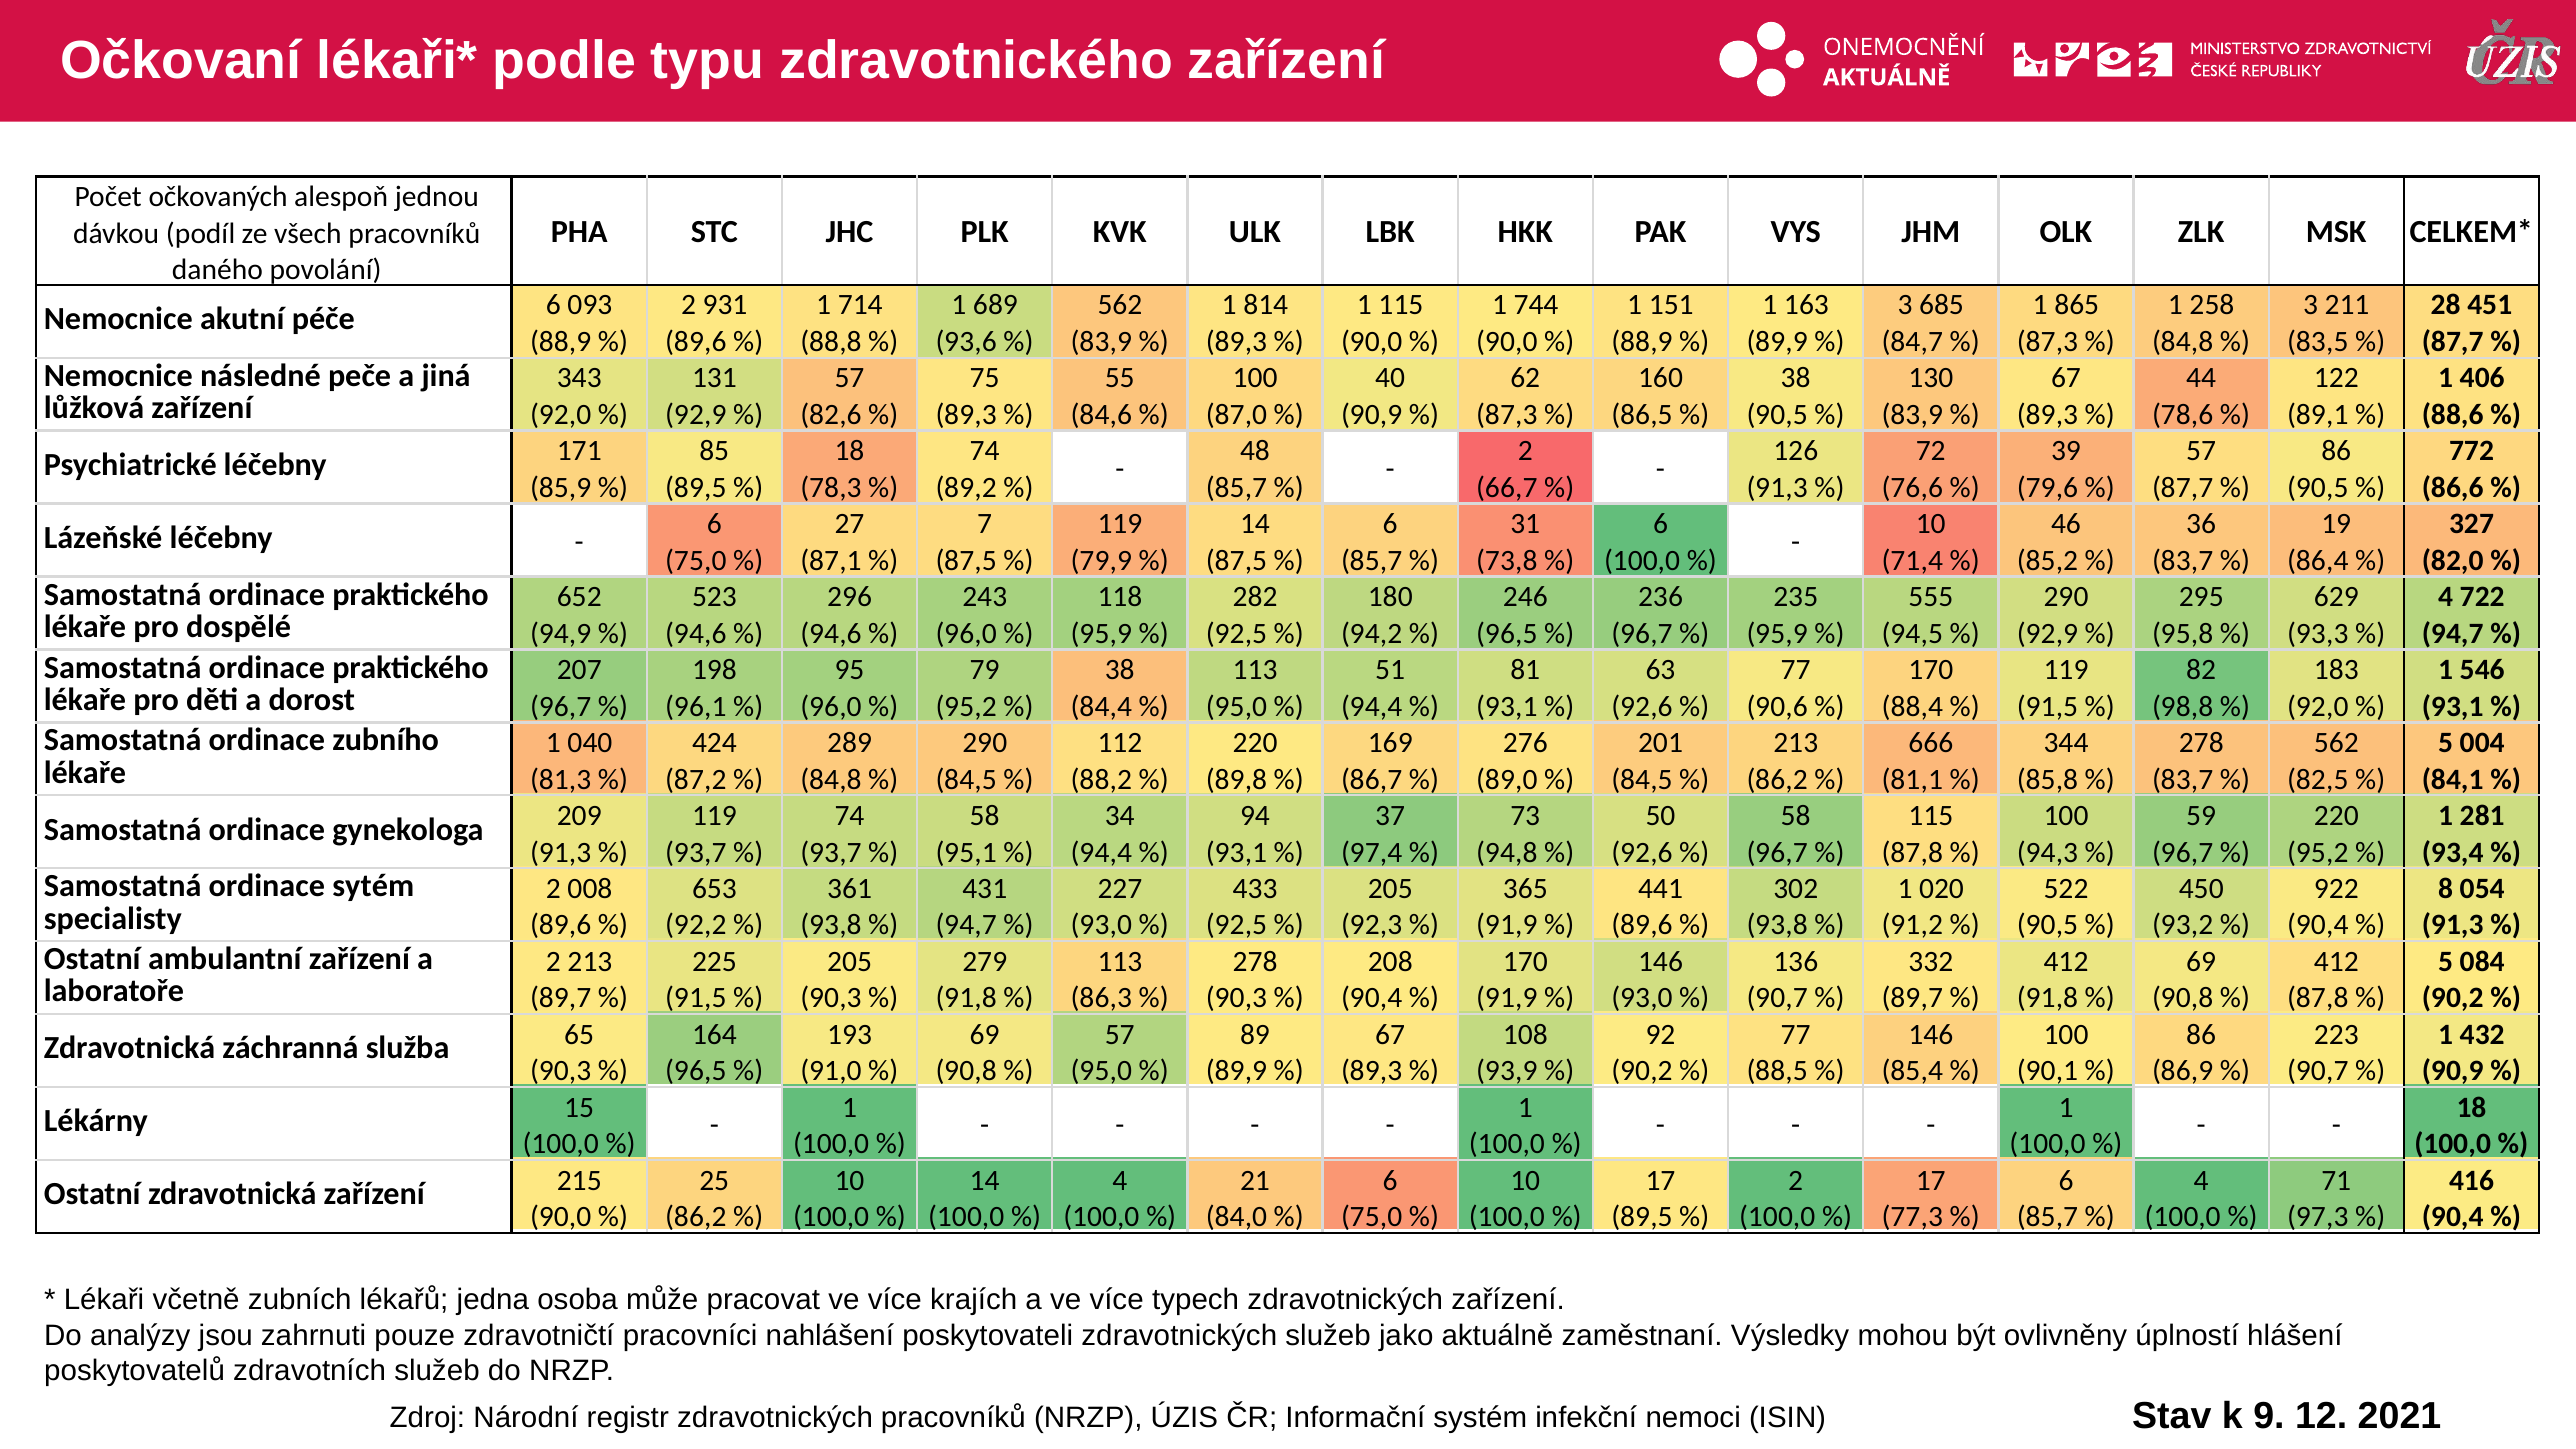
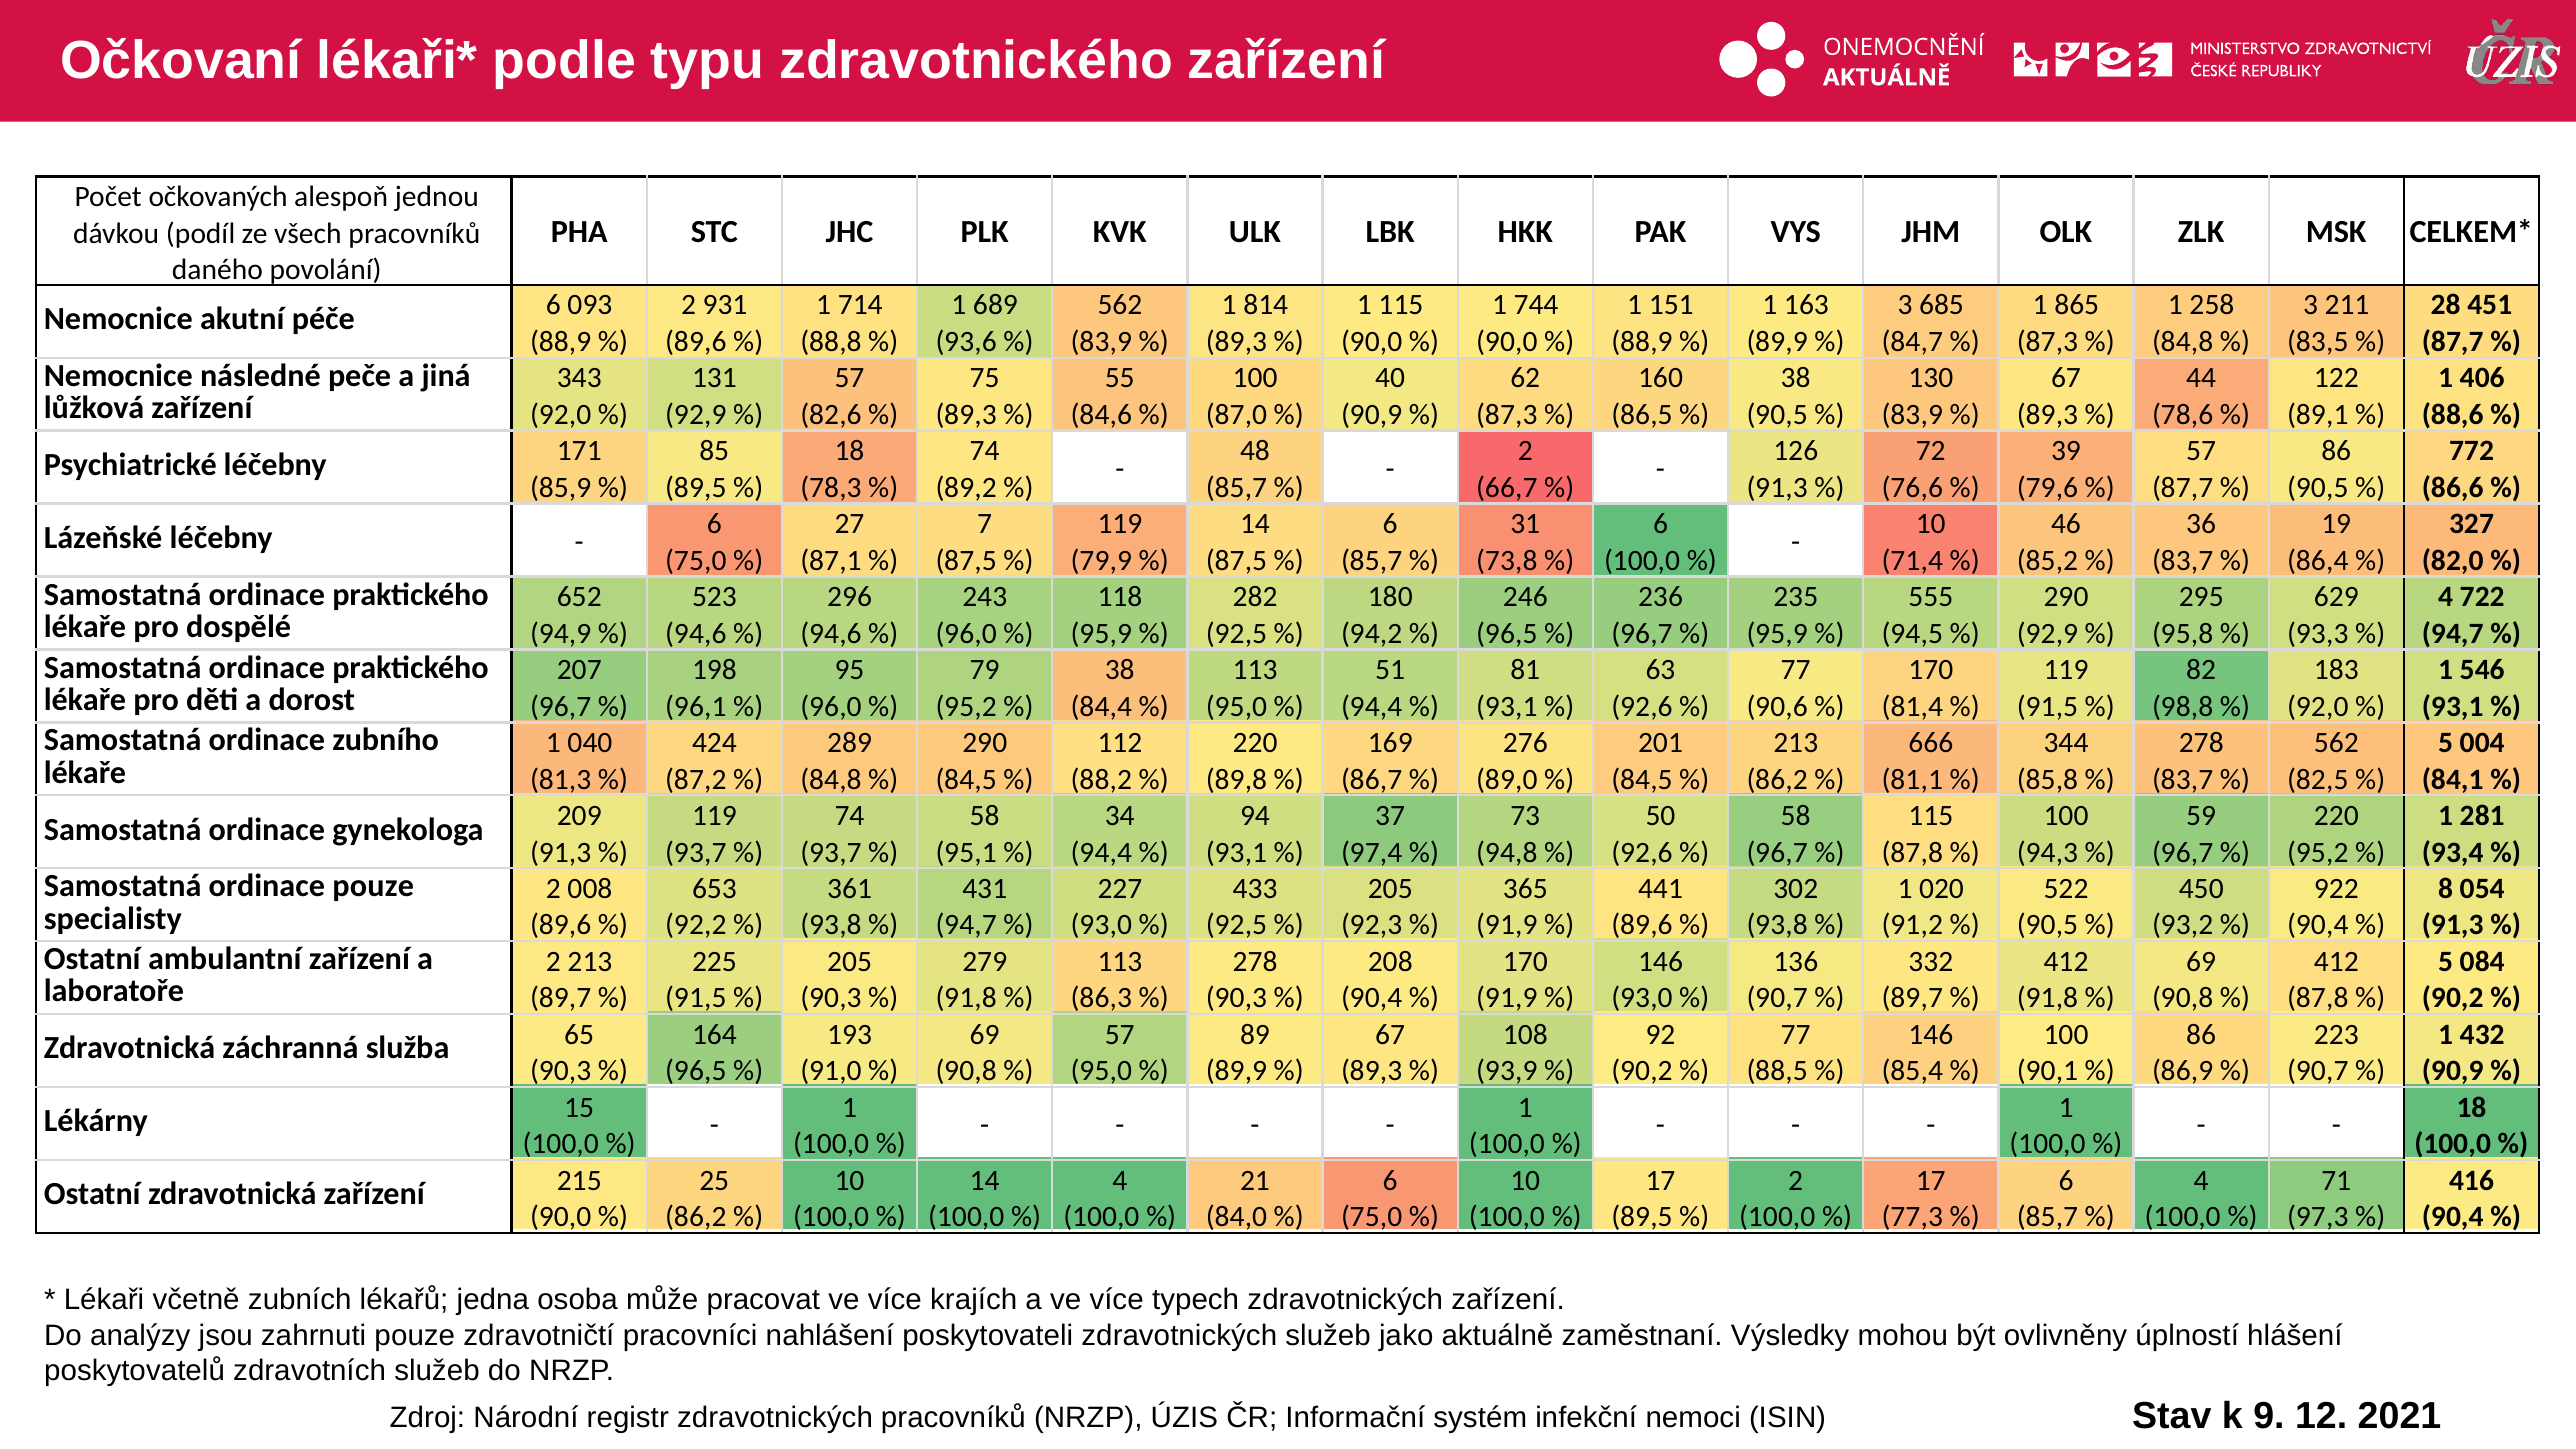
88,4: 88,4 -> 81,4 (1912, 706)
ordinace sytém: sytém -> pouze (373, 886)
